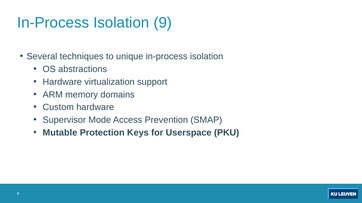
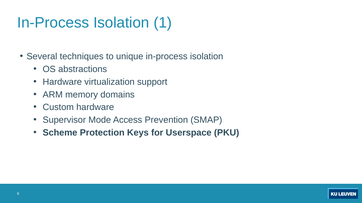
9: 9 -> 1 (163, 23)
Mutable: Mutable -> Scheme (60, 133)
